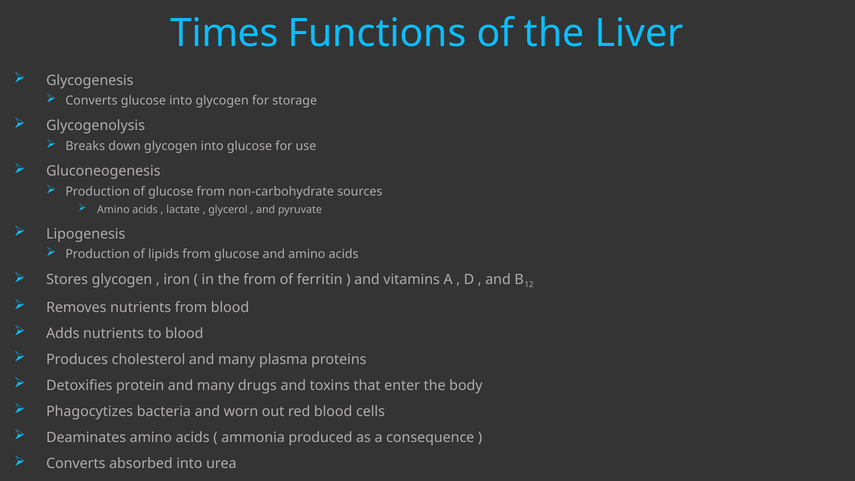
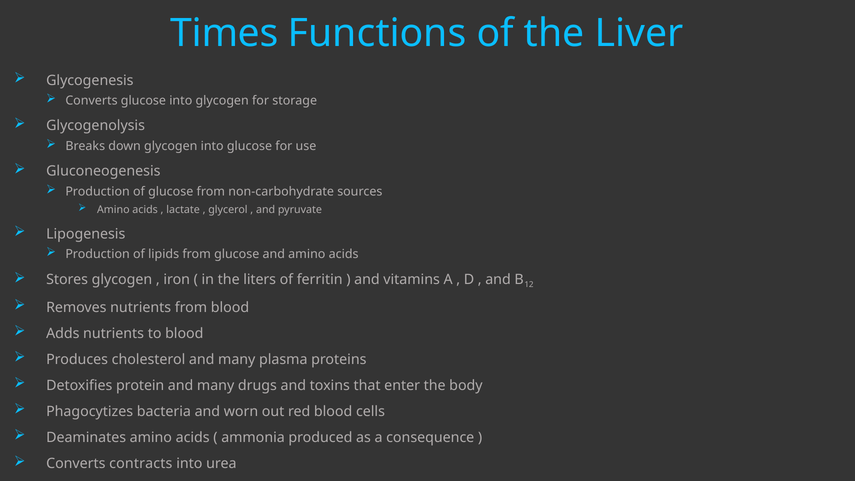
the from: from -> liters (260, 279)
absorbed: absorbed -> contracts (141, 464)
